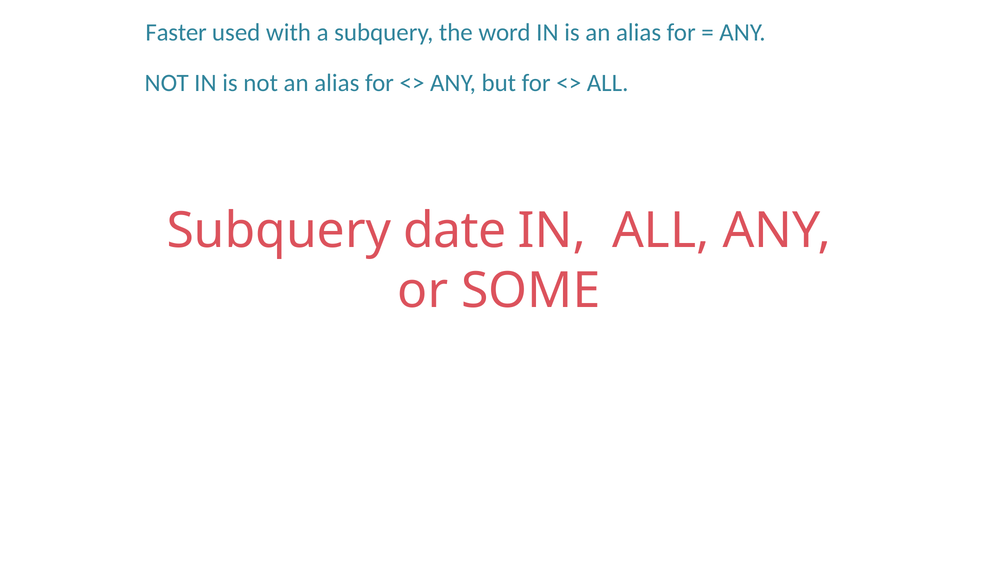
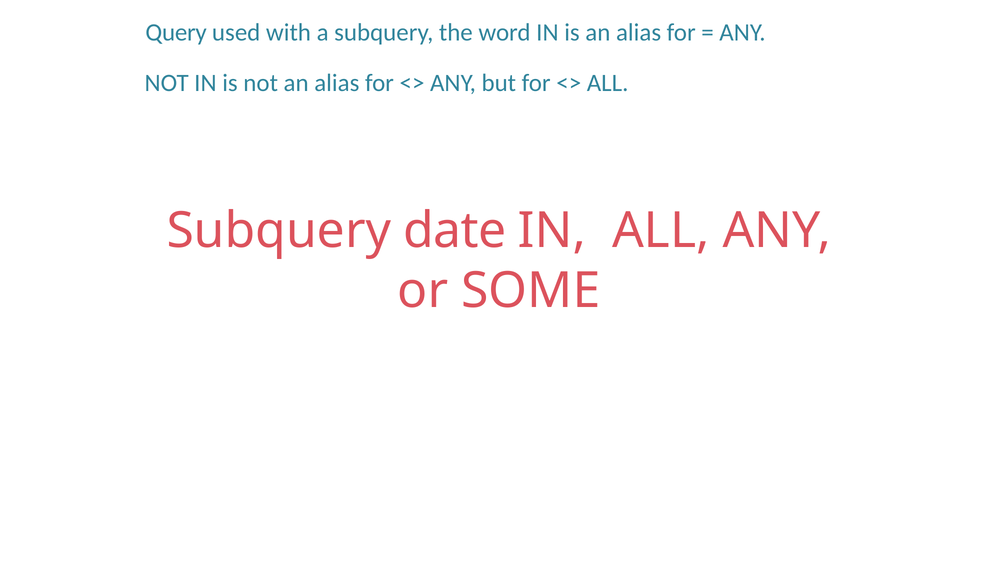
Faster: Faster -> Query (176, 32)
